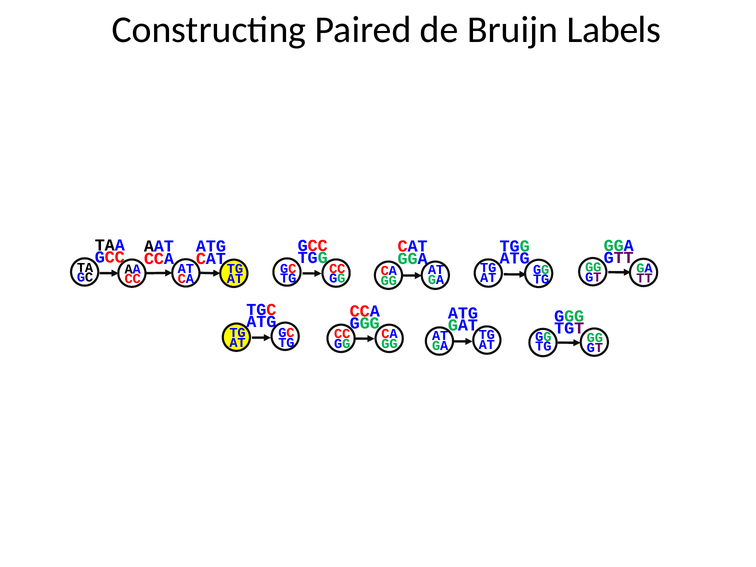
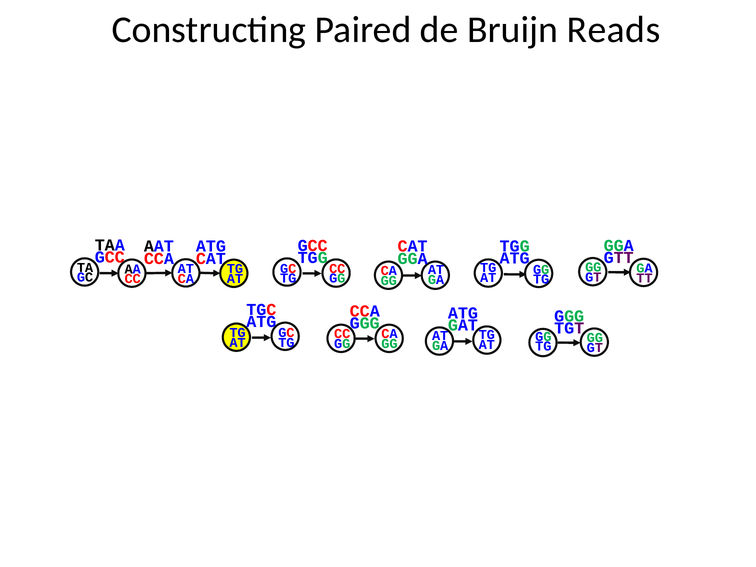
Labels: Labels -> Reads (614, 30)
